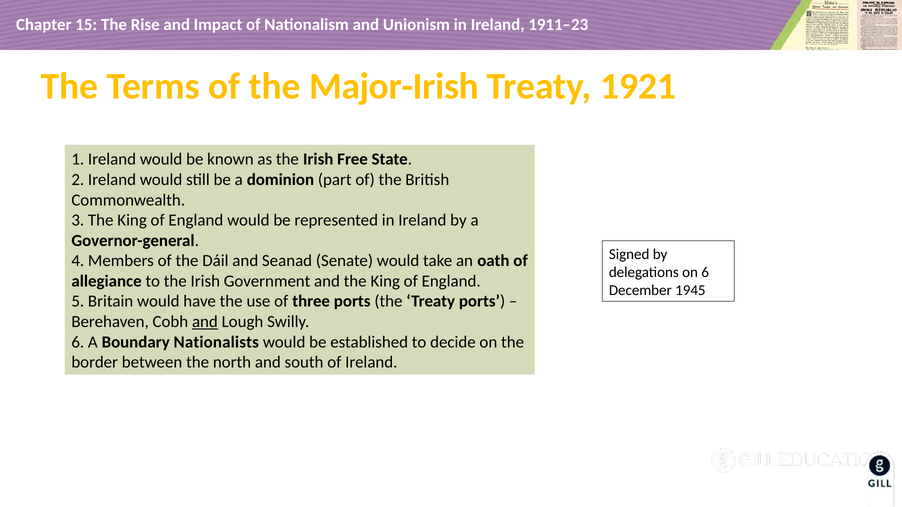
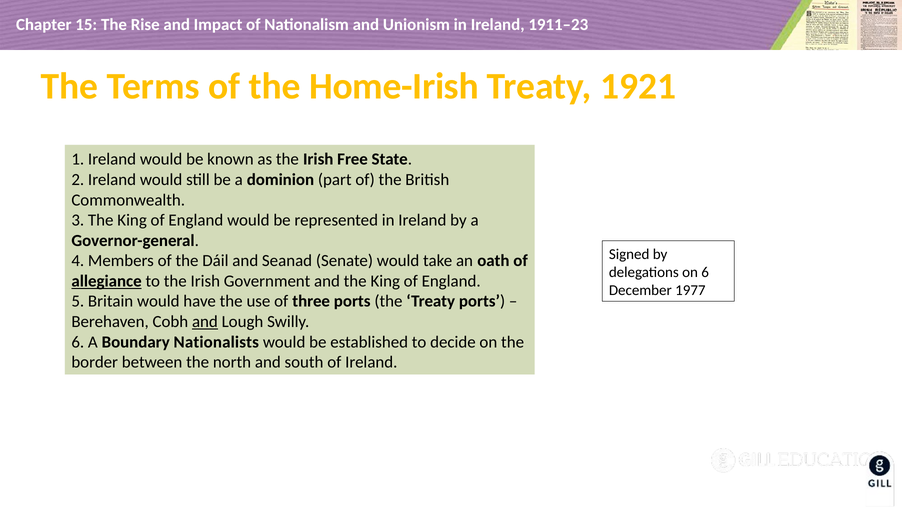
Major-Irish: Major-Irish -> Home-Irish (394, 86)
allegiance underline: none -> present (107, 281)
1945: 1945 -> 1977 (690, 290)
